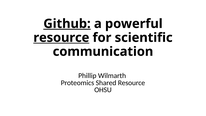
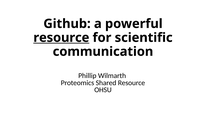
Github underline: present -> none (67, 24)
